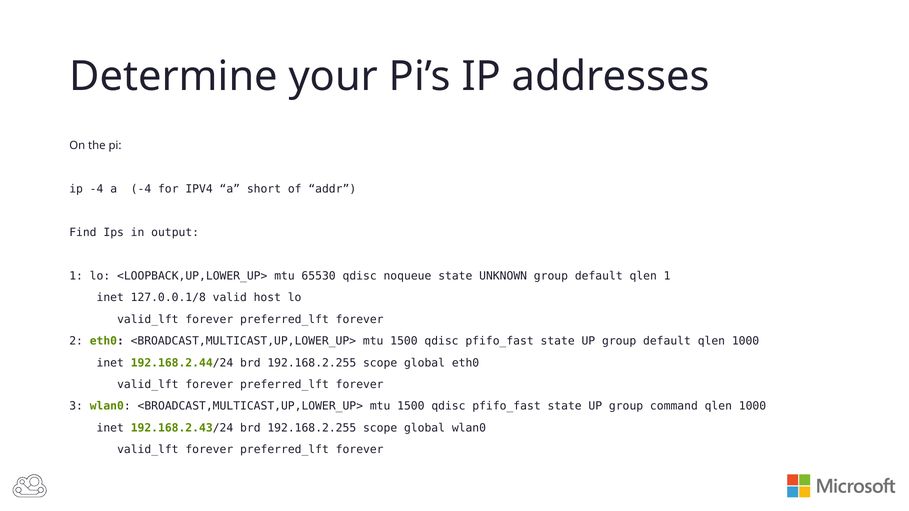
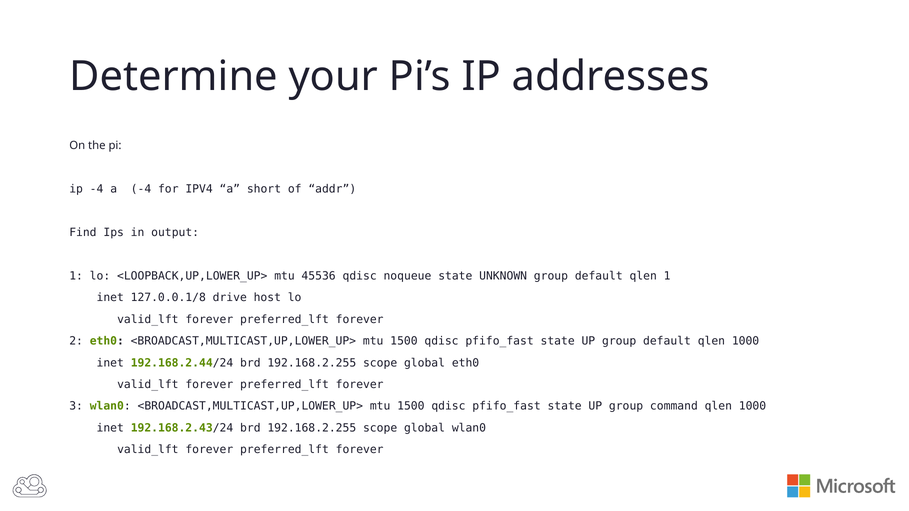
65530: 65530 -> 45536 (319, 276)
valid: valid -> drive (230, 298)
